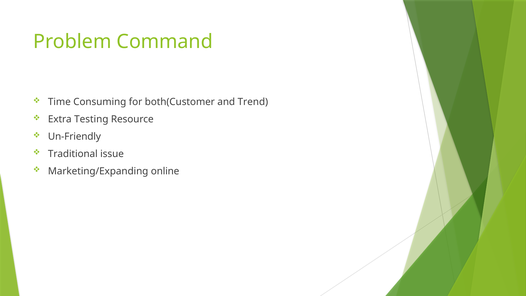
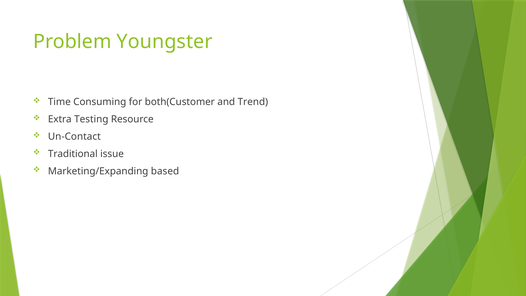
Command: Command -> Youngster (165, 41)
Un-Friendly: Un-Friendly -> Un-Contact (74, 136)
online: online -> based (165, 171)
